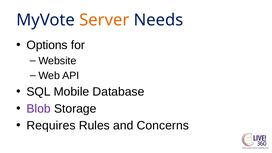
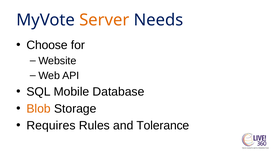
Options: Options -> Choose (47, 45)
Blob colour: purple -> orange (39, 109)
Concerns: Concerns -> Tolerance (163, 126)
